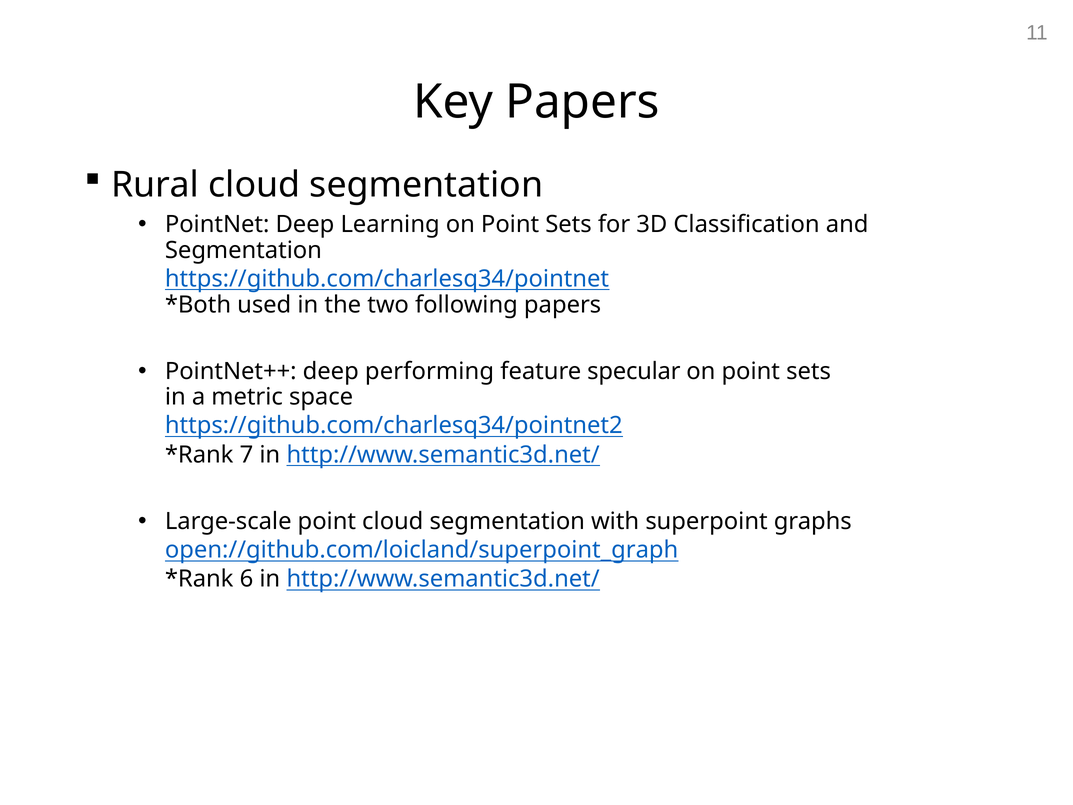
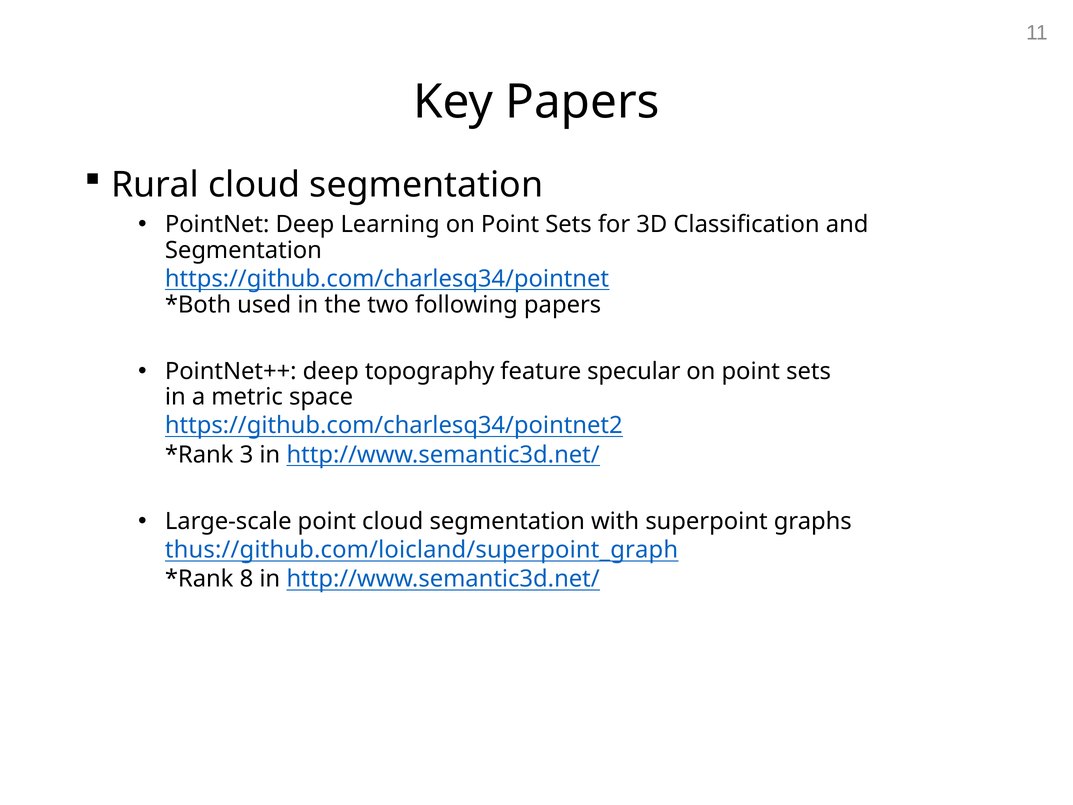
performing: performing -> topography (430, 371)
7: 7 -> 3 (246, 454)
open://github.com/loicland/superpoint_graph: open://github.com/loicland/superpoint_graph -> thus://github.com/loicland/superpoint_graph (422, 550)
6: 6 -> 8 (246, 579)
